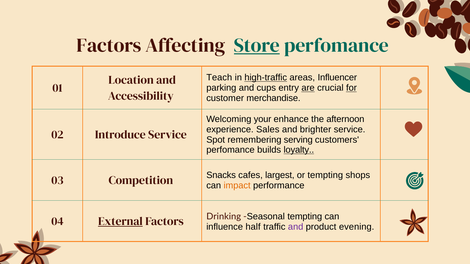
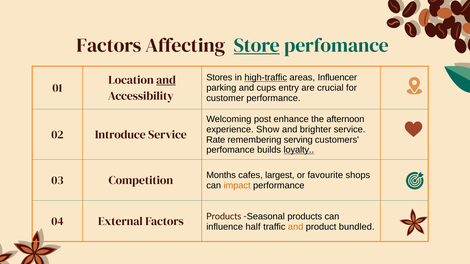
Teach: Teach -> Stores (219, 78)
and underline: none -> present (166, 80)
are underline: present -> none (308, 88)
for underline: present -> none (351, 88)
customer merchandise: merchandise -> performance (273, 98)
your: your -> post (263, 119)
Sales: Sales -> Show (268, 130)
Spot: Spot -> Rate (216, 140)
Snacks: Snacks -> Months (221, 175)
or tempting: tempting -> favourite (325, 175)
External underline: present -> none (120, 222)
Factors Drinking: Drinking -> Products (224, 217)
Seasonal tempting: tempting -> products (305, 217)
and colour: purple -> orange (296, 227)
evening: evening -> bundled (357, 227)
